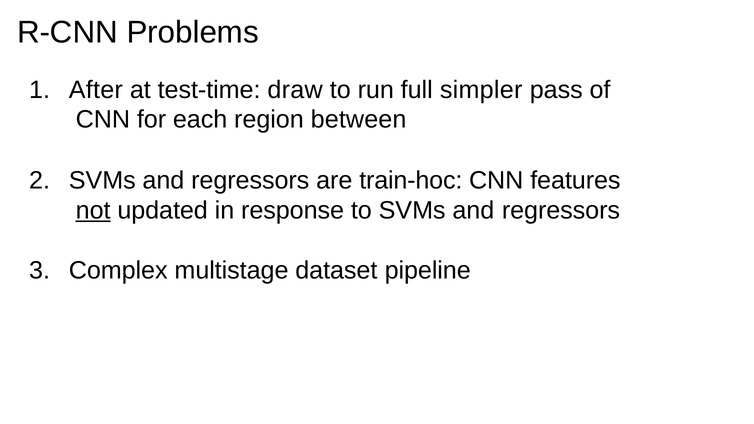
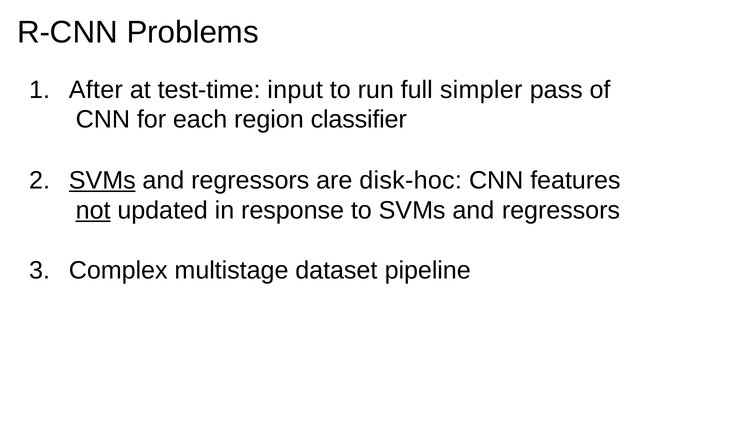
draw: draw -> input (295, 90)
between: between -> classifier (359, 120)
SVMs underline: none -> present (102, 181)
train-hoc: train-hoc -> disk-hoc (411, 181)
